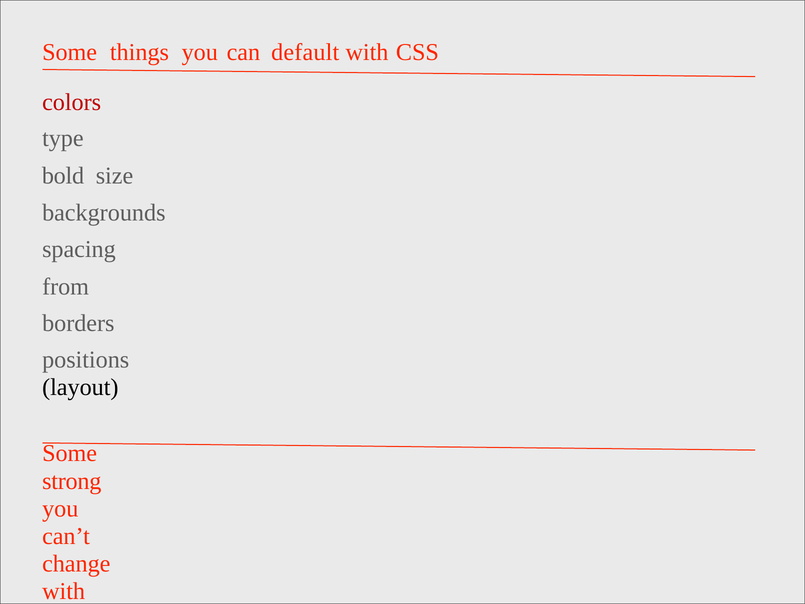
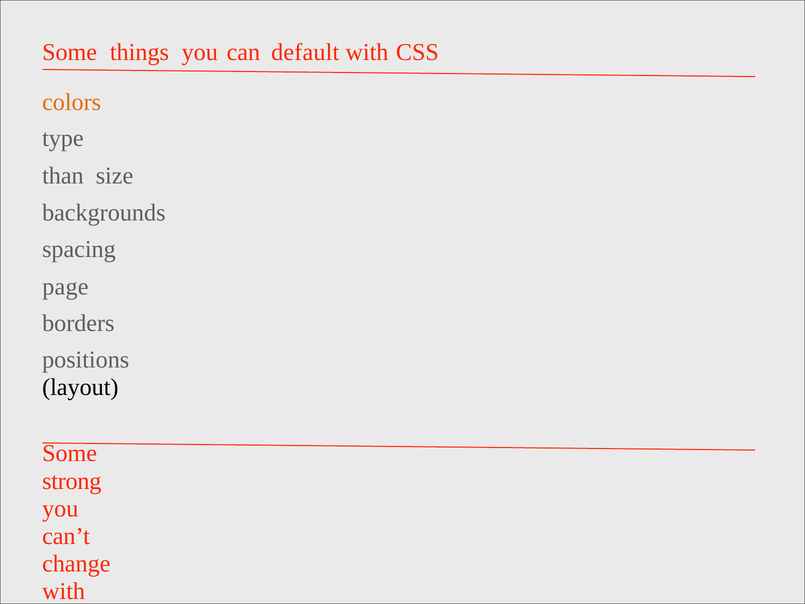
colors colour: red -> orange (72, 102)
bold: bold -> than (63, 176)
from: from -> page (65, 287)
